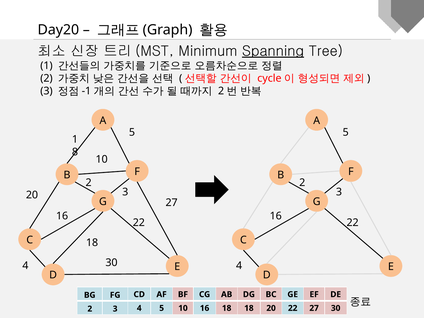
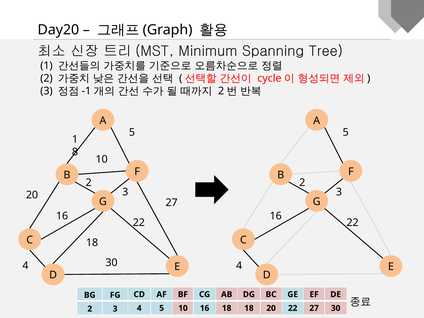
Spanning underline: present -> none (273, 51)
